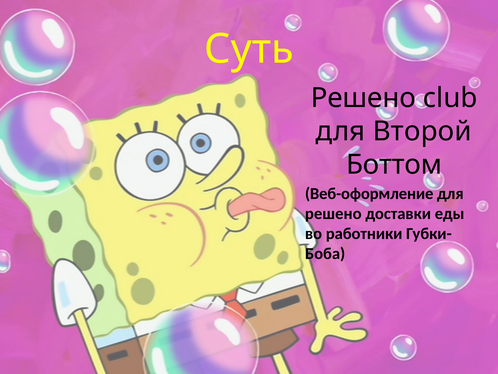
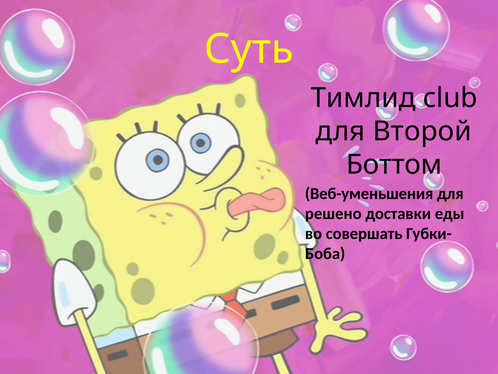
Решено: Решено -> Tимлид (363, 98)
Веб-оформление: Веб-оформление -> Веб-уменьшения (369, 193)
работники: работники -> совершать (364, 233)
